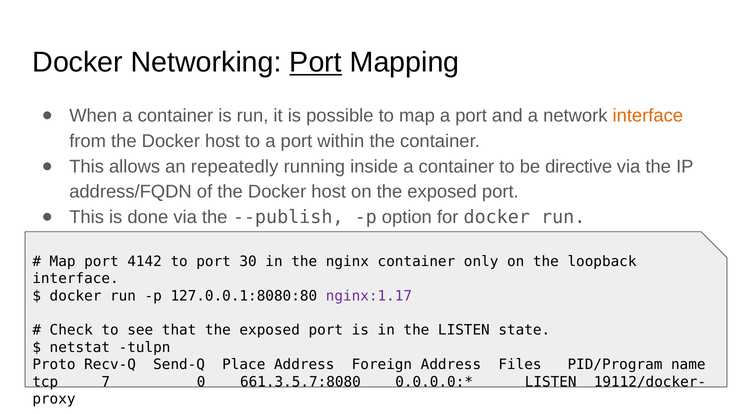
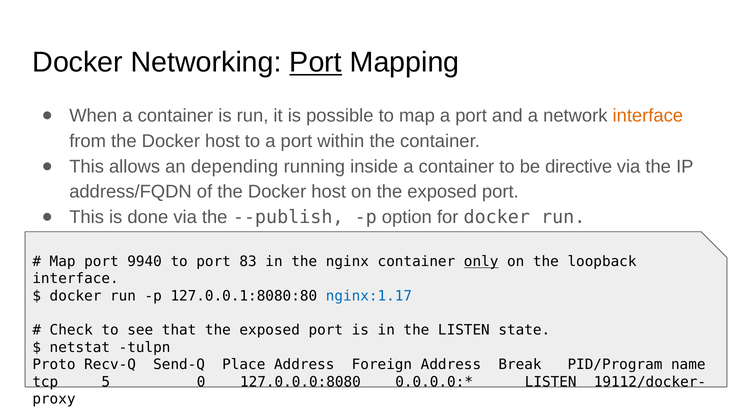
repeatedly: repeatedly -> depending (235, 167)
4142: 4142 -> 9940 (145, 262)
30: 30 -> 83 (248, 262)
only underline: none -> present (481, 262)
nginx:1.17 colour: purple -> blue (369, 296)
Files: Files -> Break (520, 365)
7: 7 -> 5 (106, 382)
661.3.5.7:8080: 661.3.5.7:8080 -> 127.0.0.0:8080 (300, 382)
